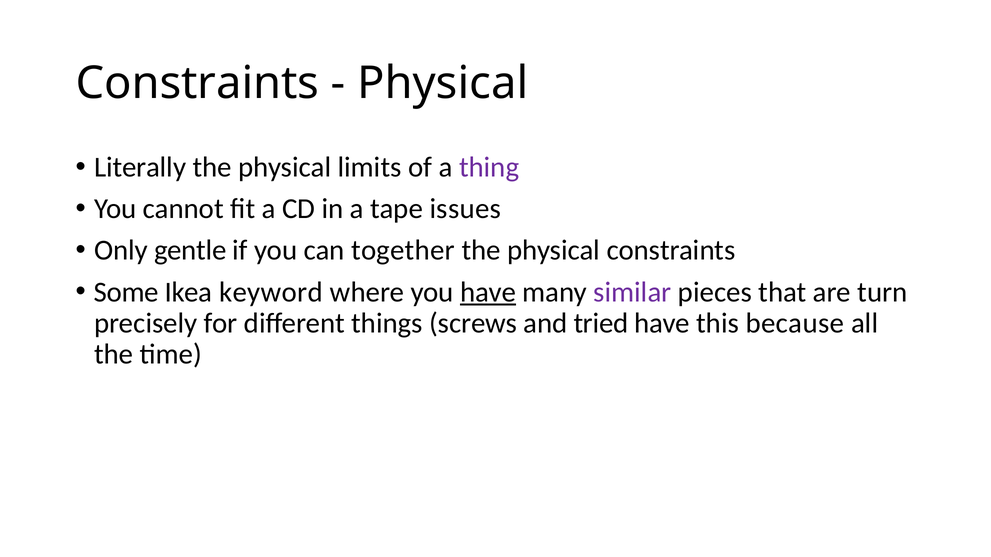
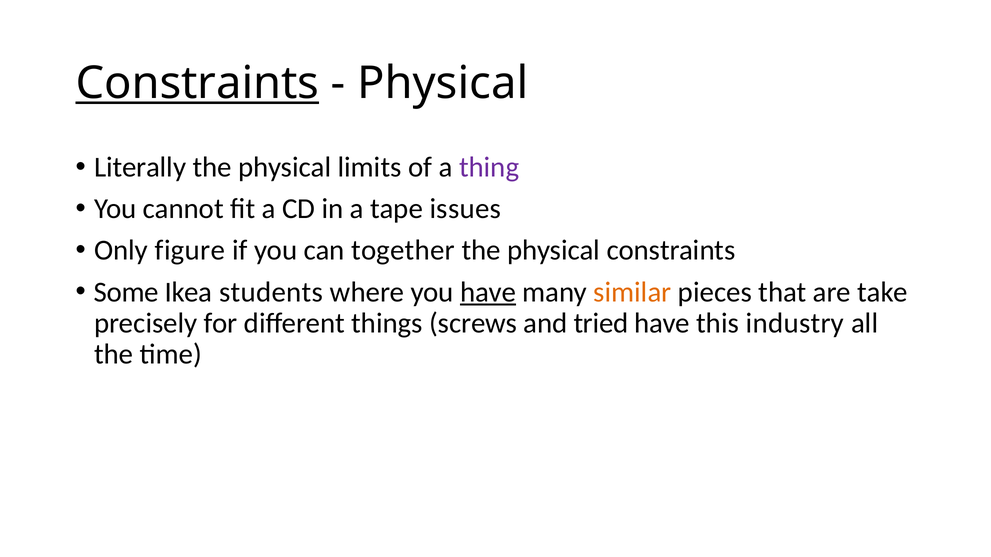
Constraints underline: none -> present (197, 83)
gentle: gentle -> figure (190, 251)
keyword: keyword -> students (271, 292)
similar colour: purple -> orange (632, 292)
turn: turn -> take (883, 292)
because: because -> industry (795, 323)
